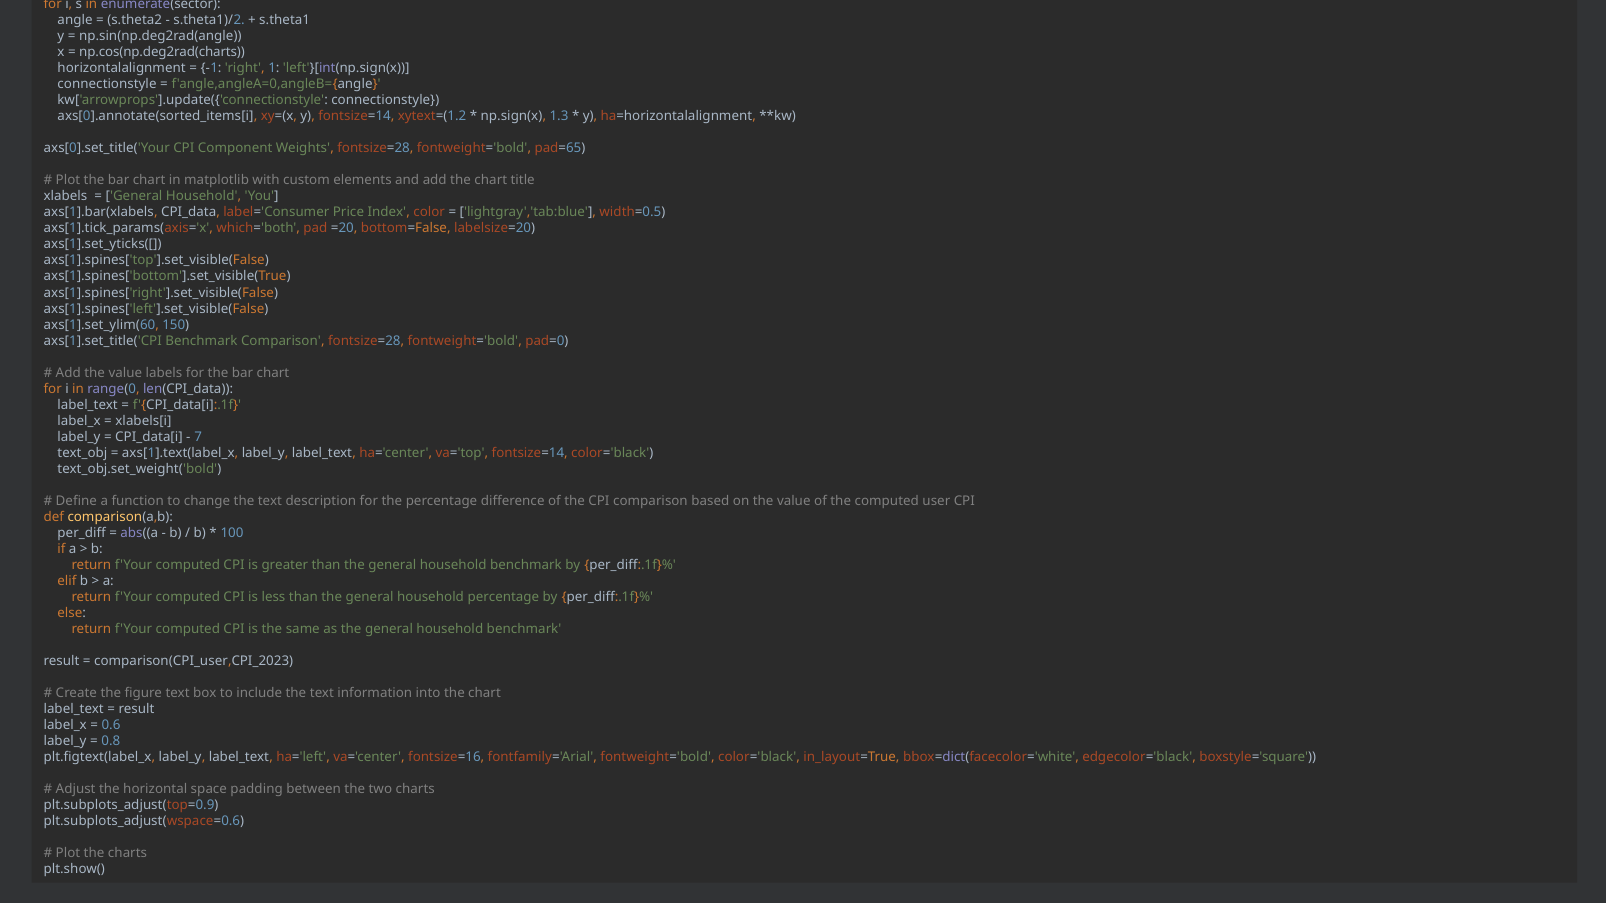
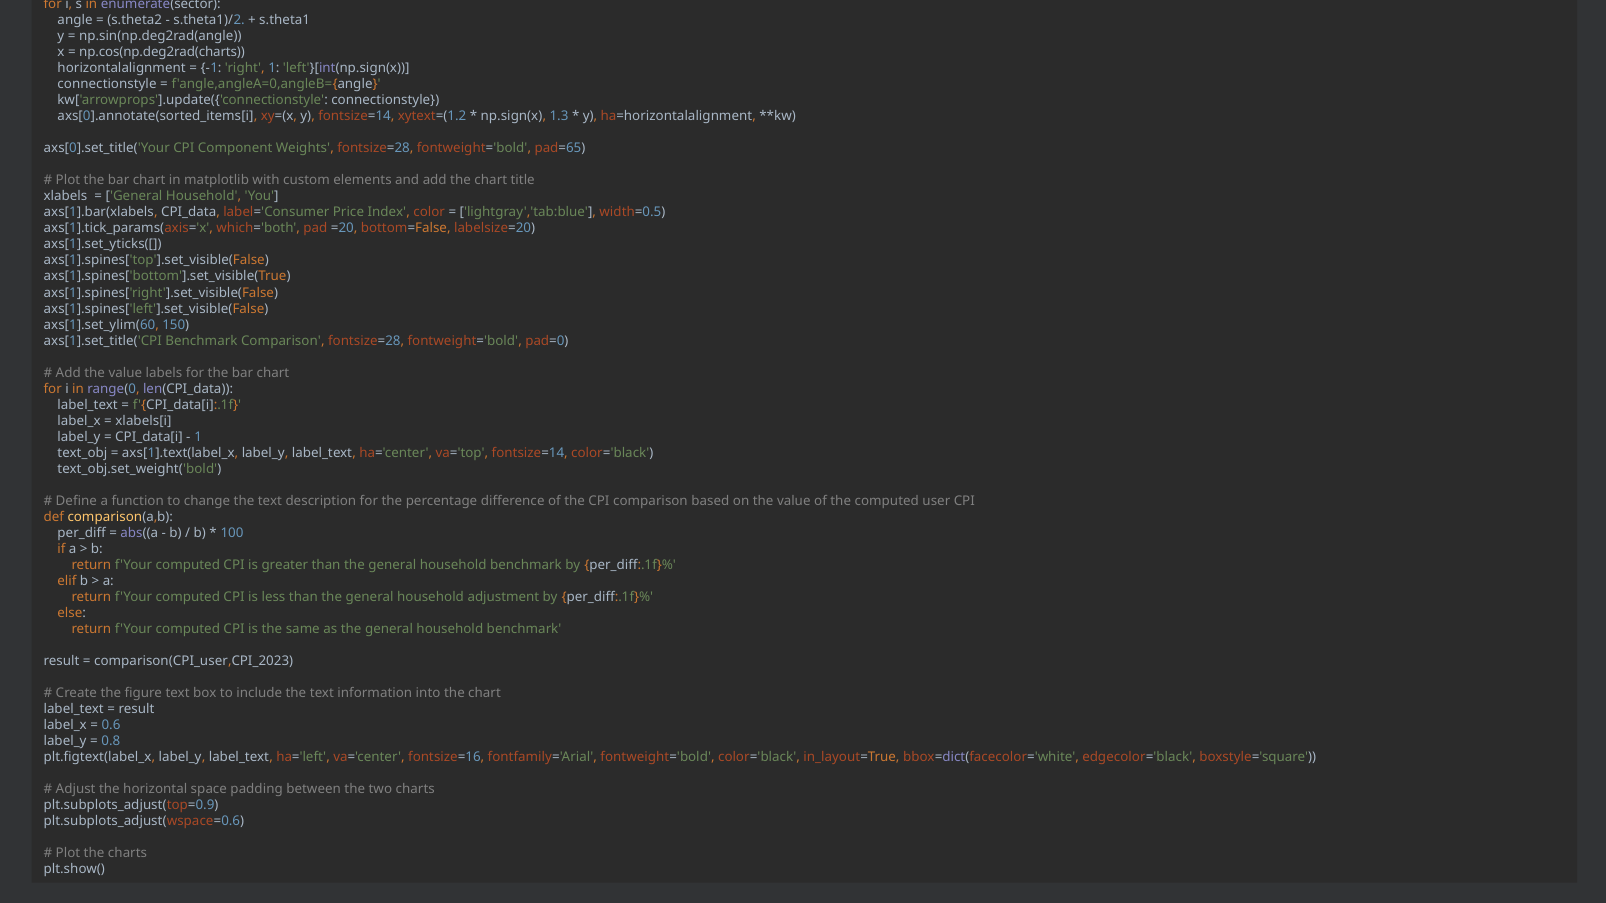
7: 7 -> 1 (198, 437)
household percentage: percentage -> adjustment (503, 597)
